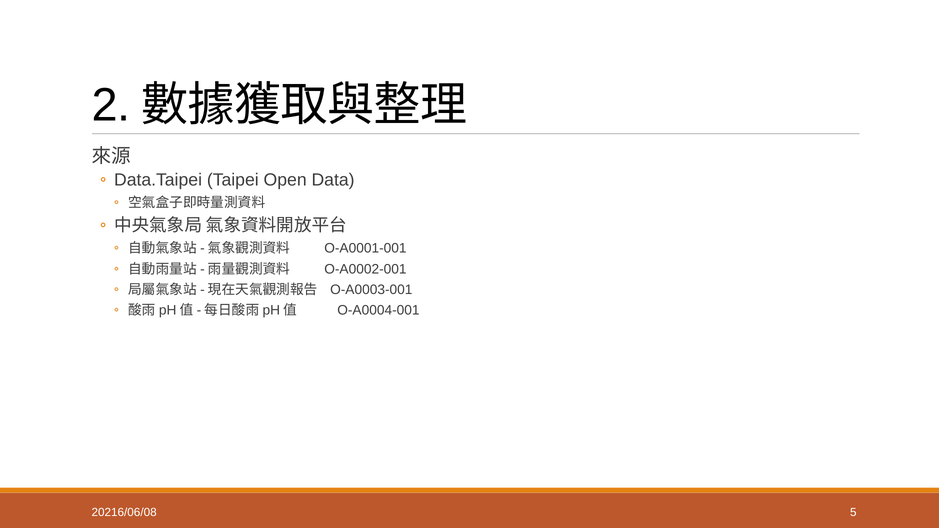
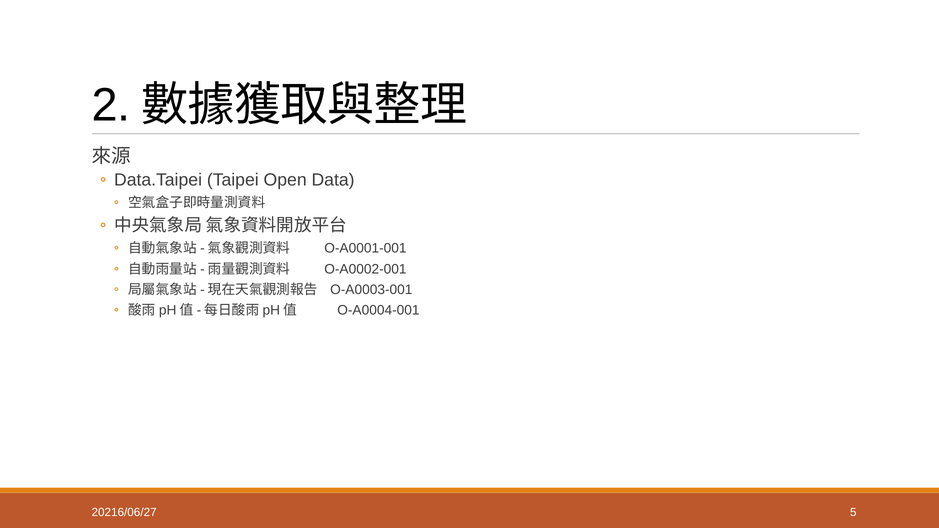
20216/06/08: 20216/06/08 -> 20216/06/27 (124, 512)
